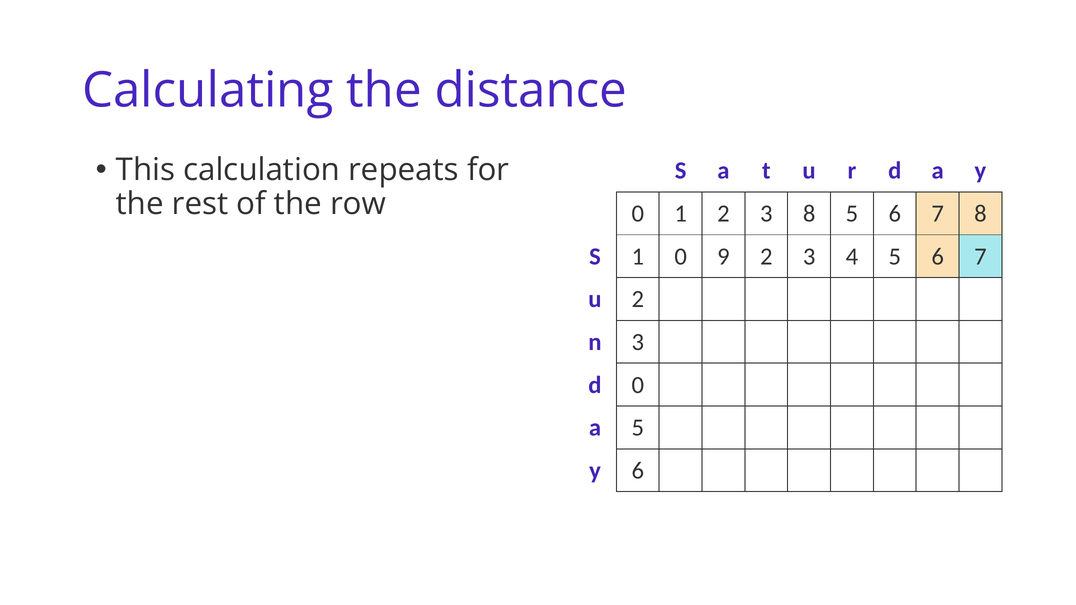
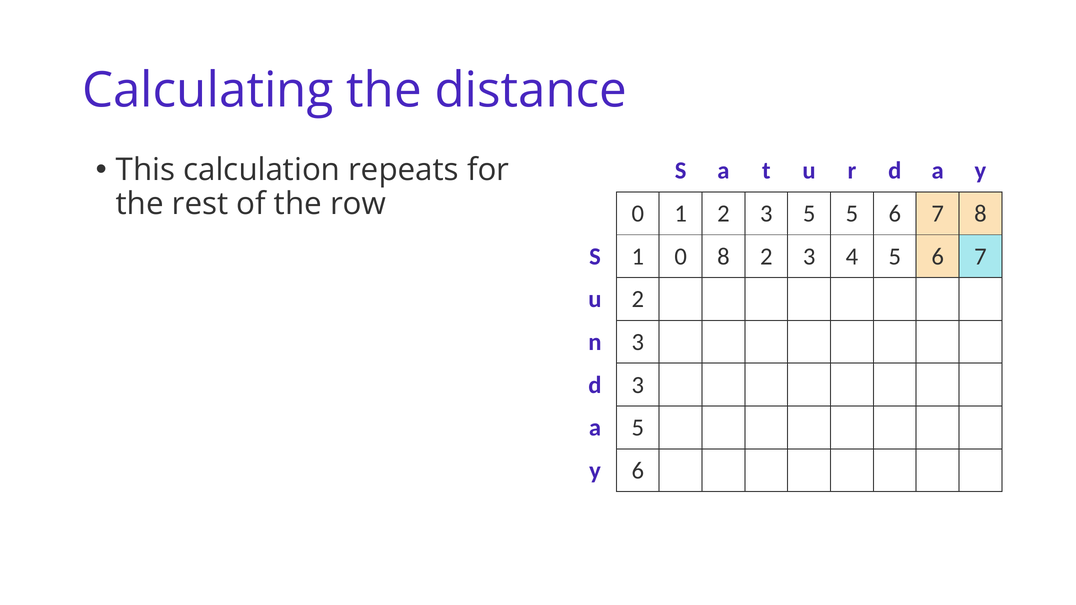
3 8: 8 -> 5 (809, 214)
0 9: 9 -> 8 (723, 257)
d 0: 0 -> 3 (638, 385)
